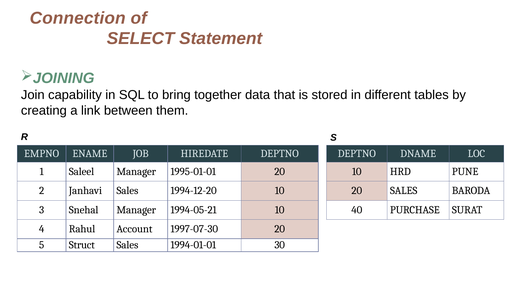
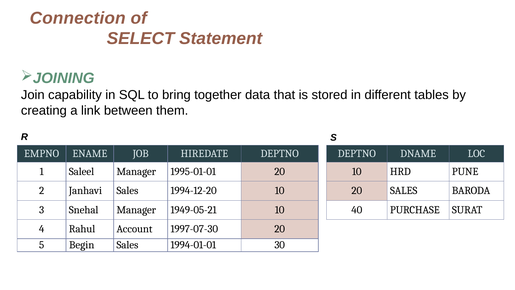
1994-05-21: 1994-05-21 -> 1949-05-21 (194, 210)
Struct: Struct -> Begin (82, 245)
